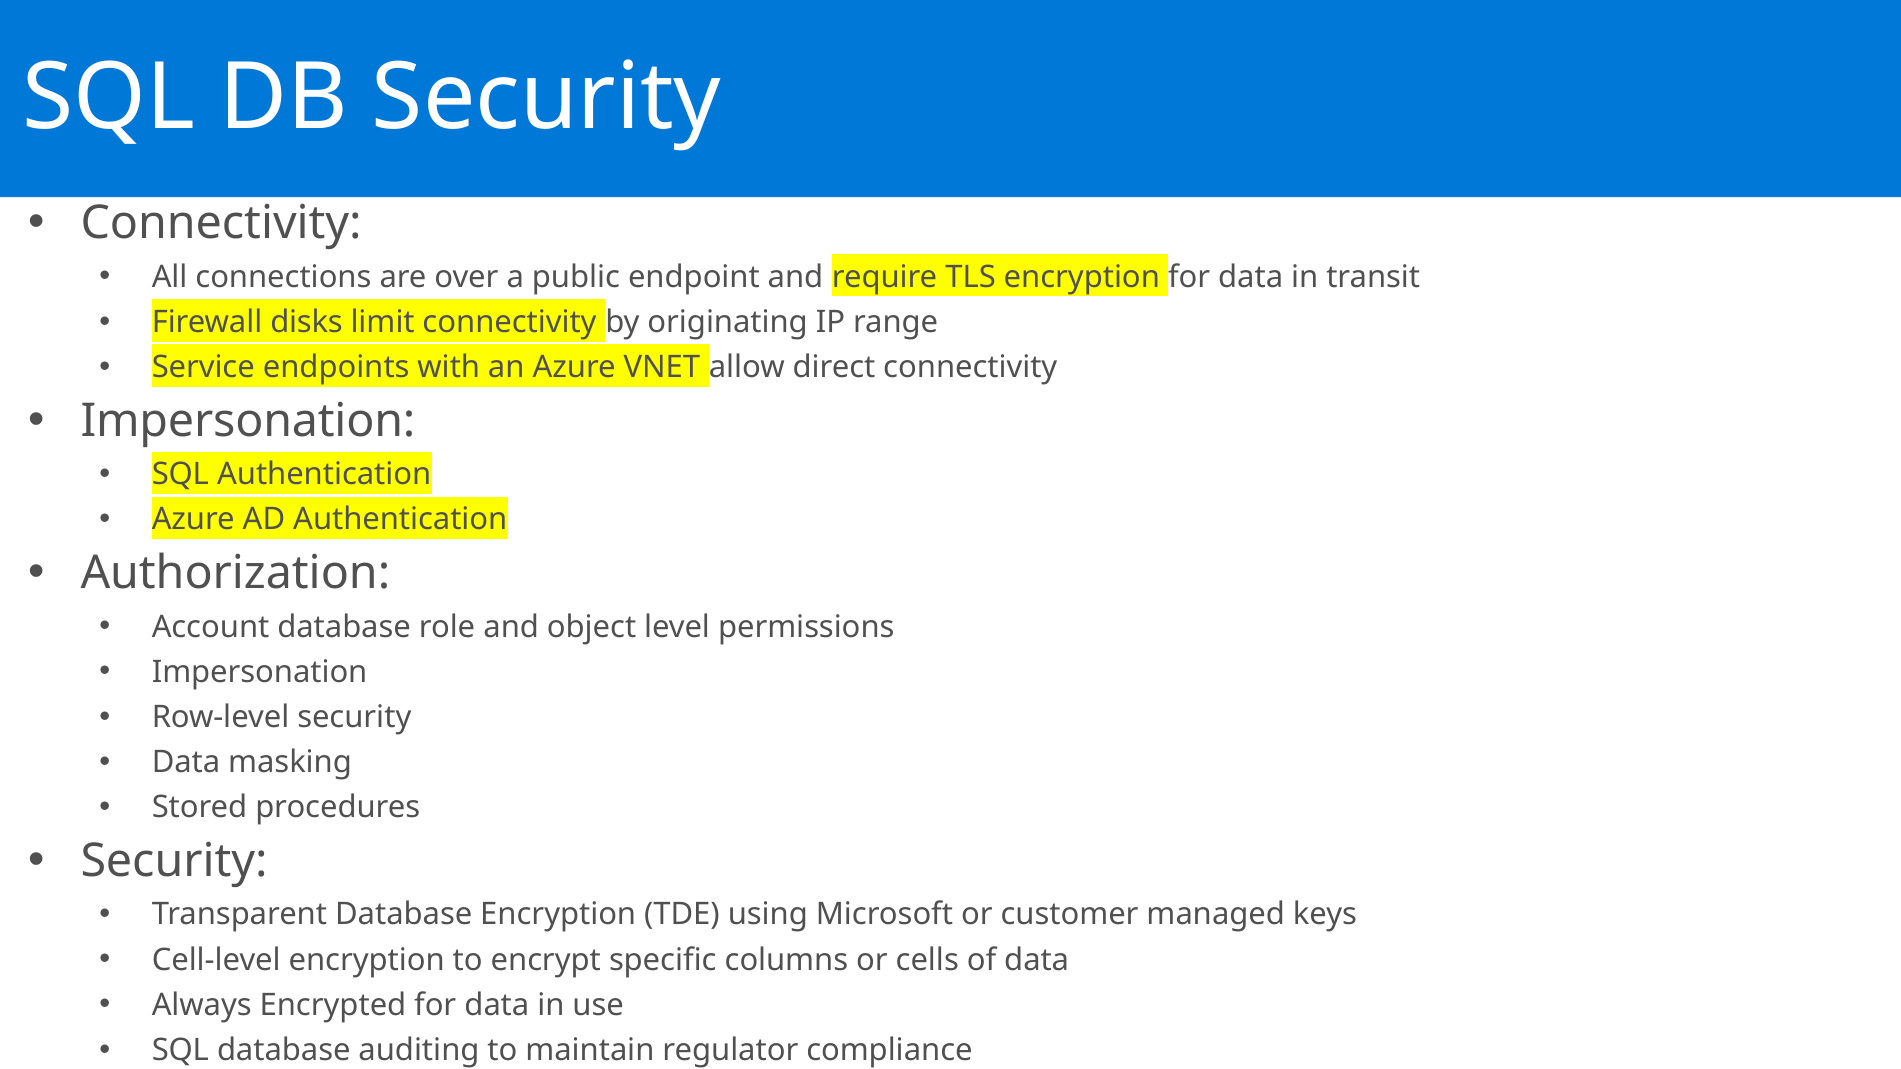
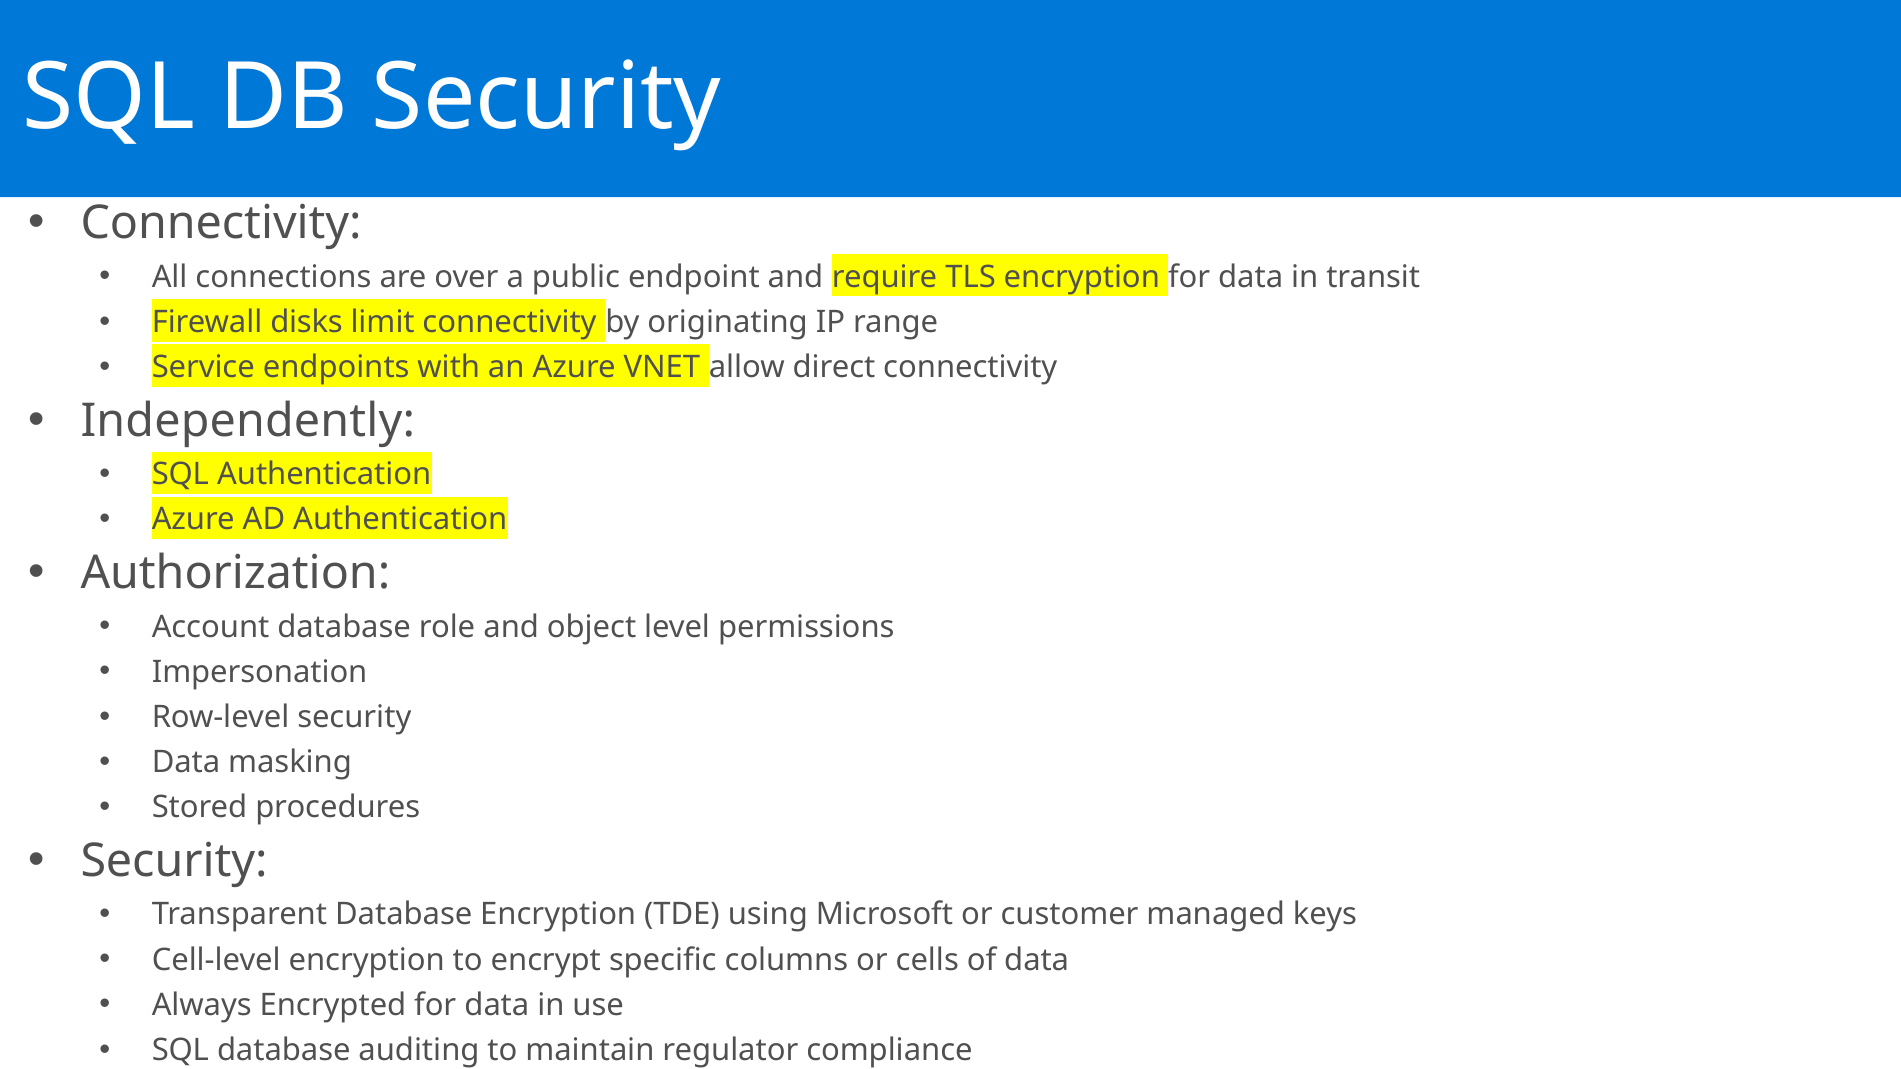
Impersonation: Impersonation -> Independently (248, 421)
